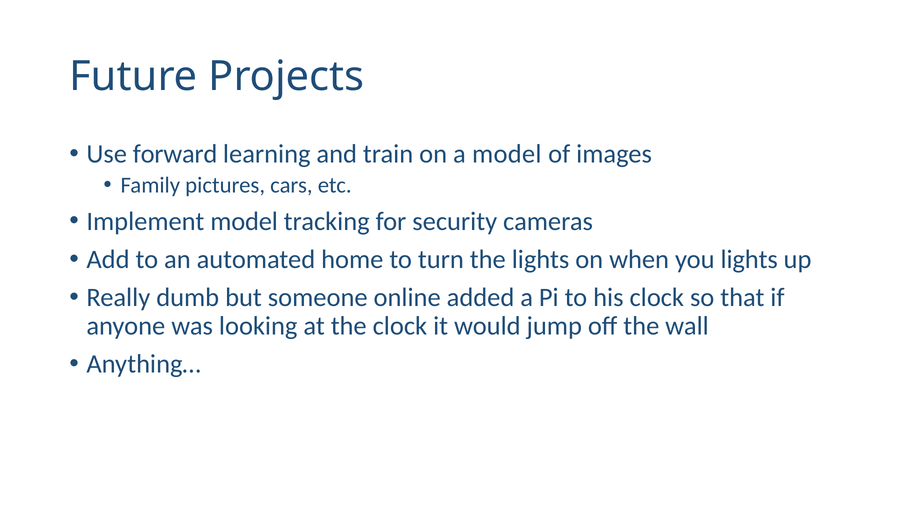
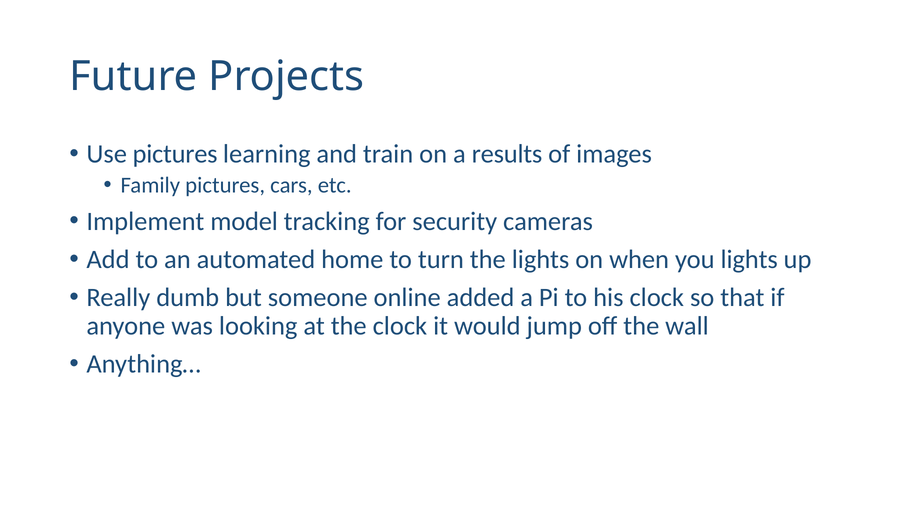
Use forward: forward -> pictures (175, 154)
a model: model -> results (507, 154)
